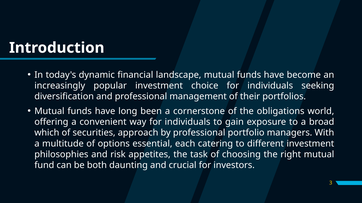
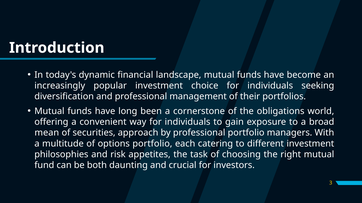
which: which -> mean (47, 133)
options essential: essential -> portfolio (152, 144)
